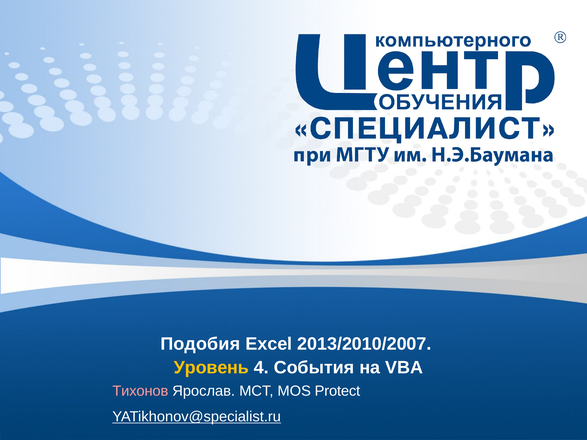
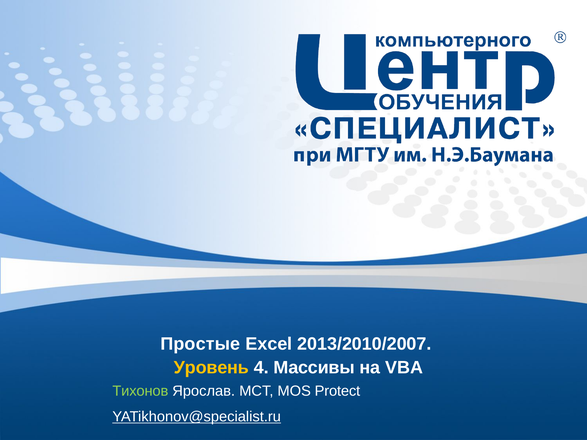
Подобия: Подобия -> Простые (200, 344)
События: События -> Массивы (314, 368)
Тихонов colour: pink -> light green (140, 391)
